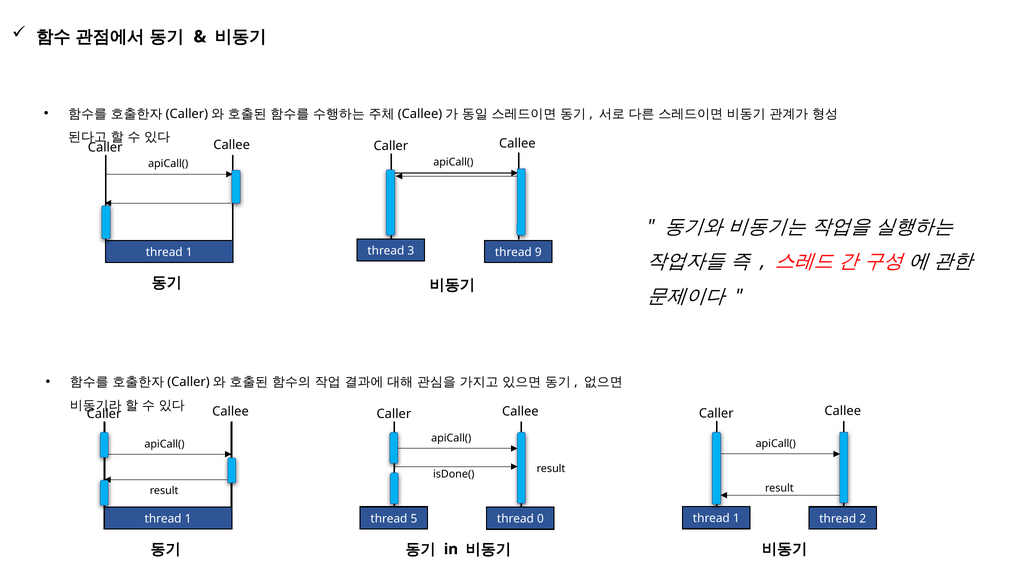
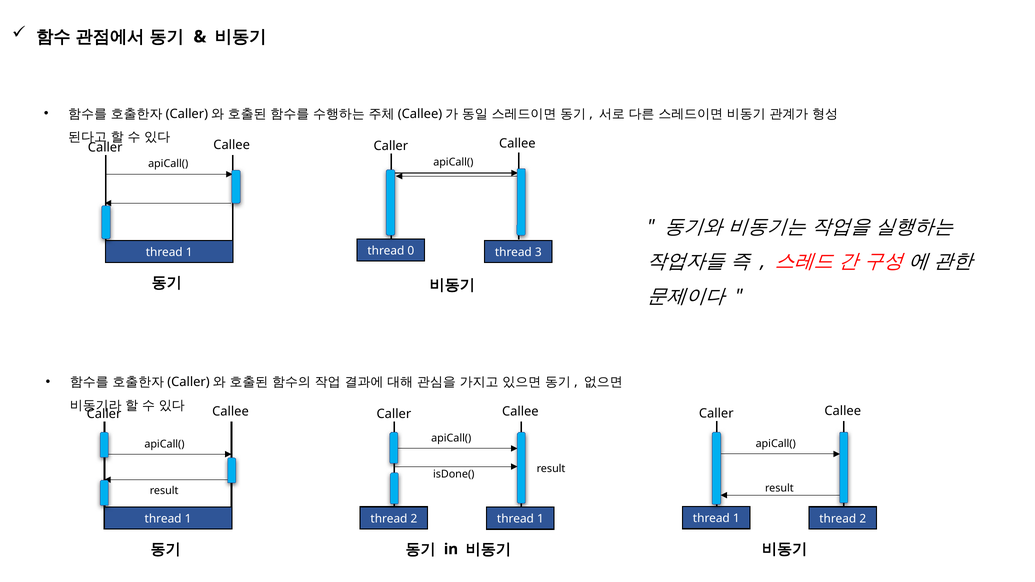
3: 3 -> 0 (411, 251)
9: 9 -> 3 (538, 252)
5: 5 -> 2 (414, 519)
0: 0 -> 1 (540, 519)
